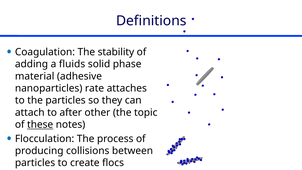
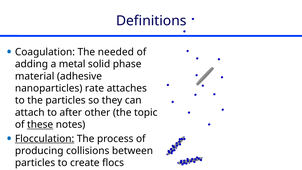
stability: stability -> needed (116, 52)
fluids: fluids -> metal (72, 64)
Flocculation underline: none -> present (45, 139)
